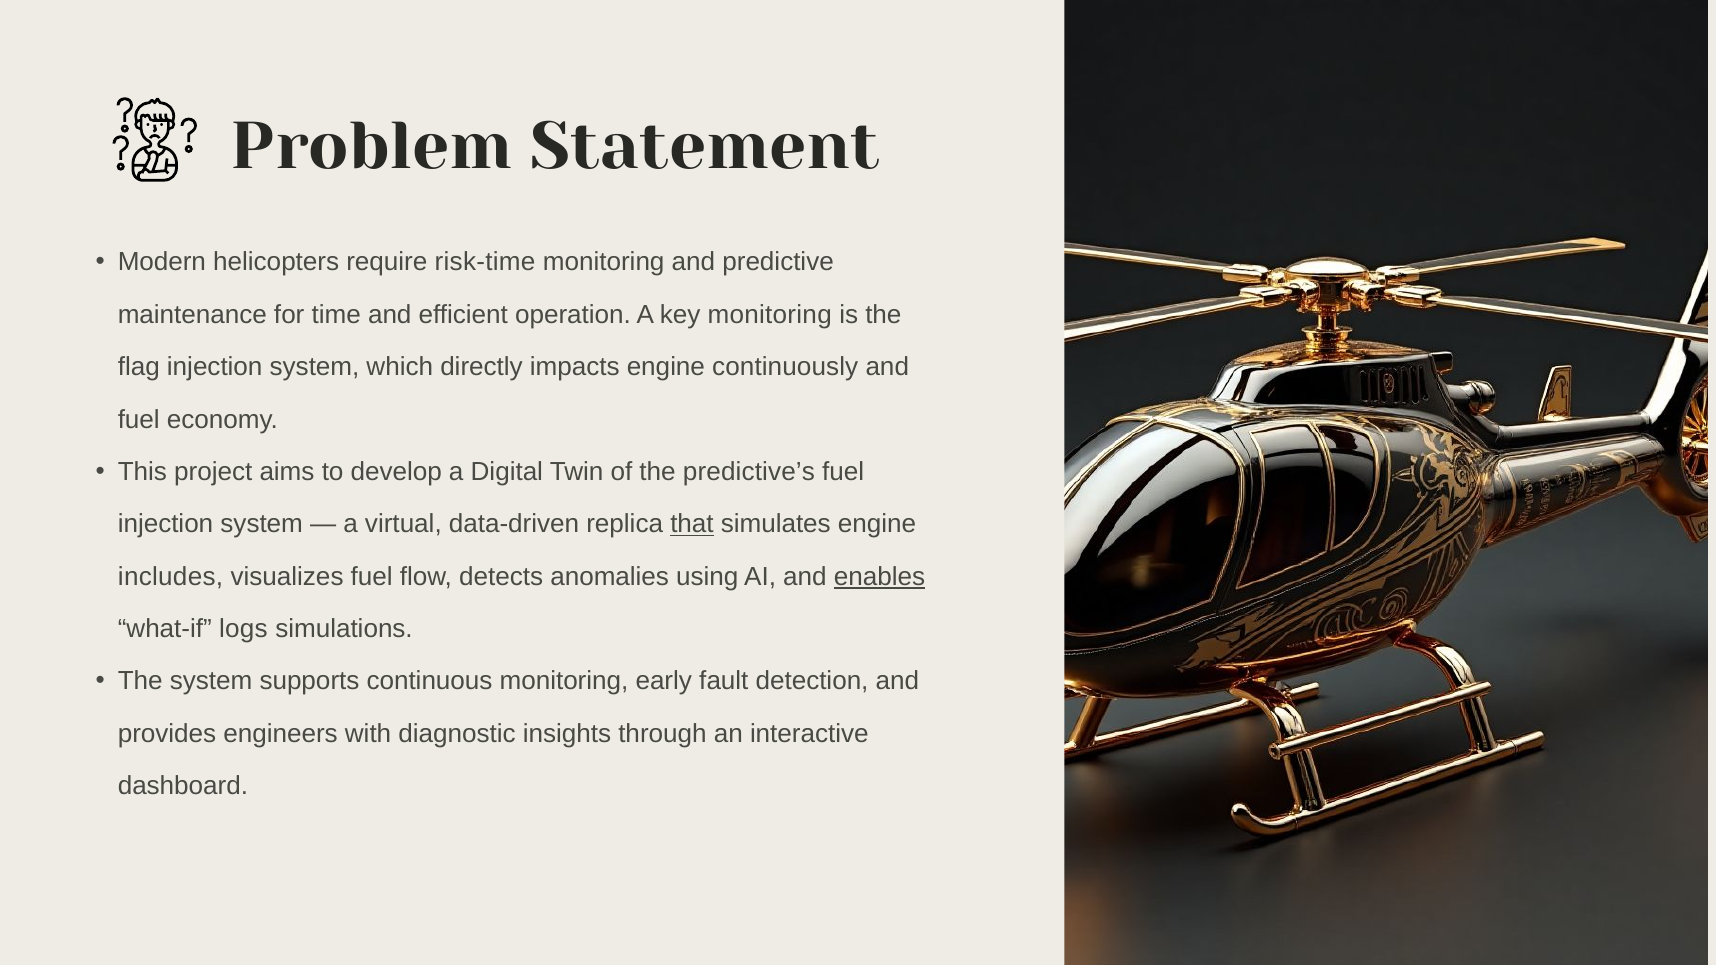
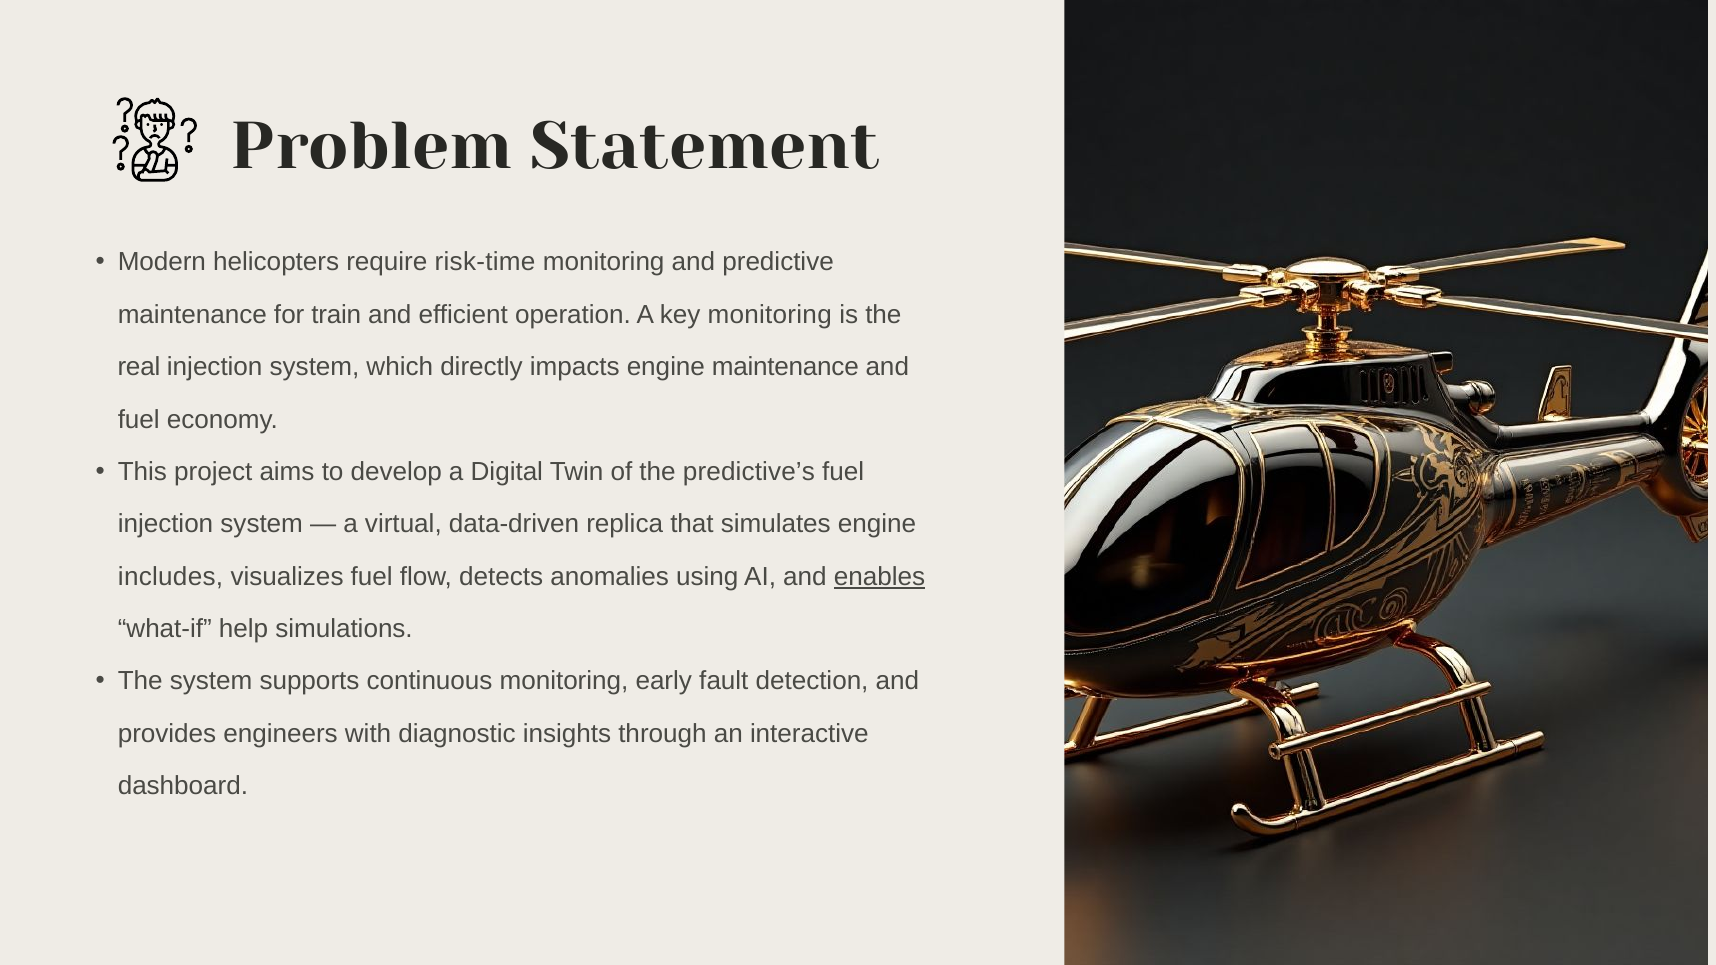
time: time -> train (336, 315)
flag: flag -> real (139, 367)
engine continuously: continuously -> maintenance (785, 367)
that underline: present -> none (692, 524)
logs: logs -> help (244, 629)
